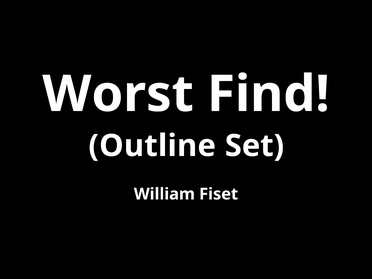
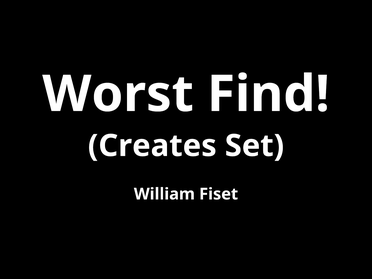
Outline: Outline -> Creates (152, 146)
